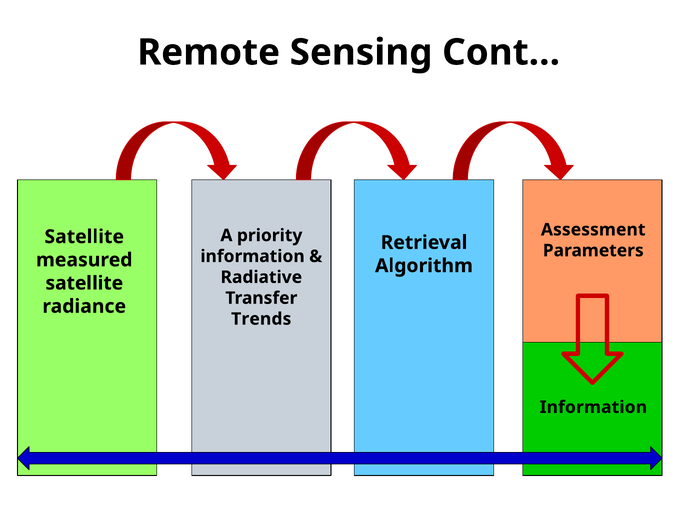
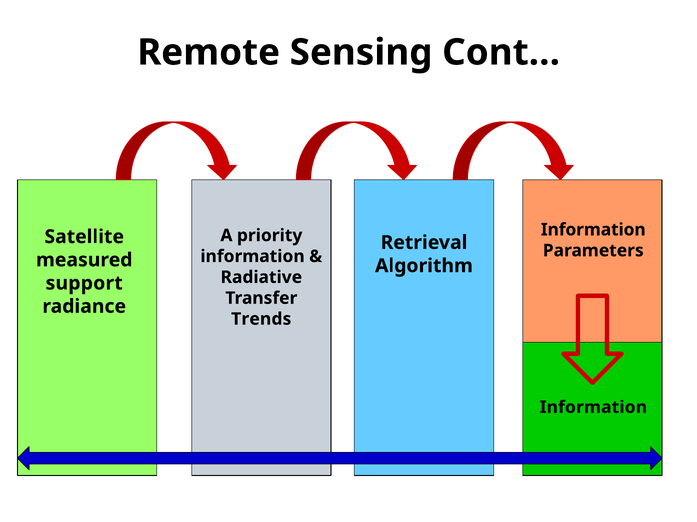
Assessment: Assessment -> Information (593, 230)
satellite: satellite -> support (84, 284)
